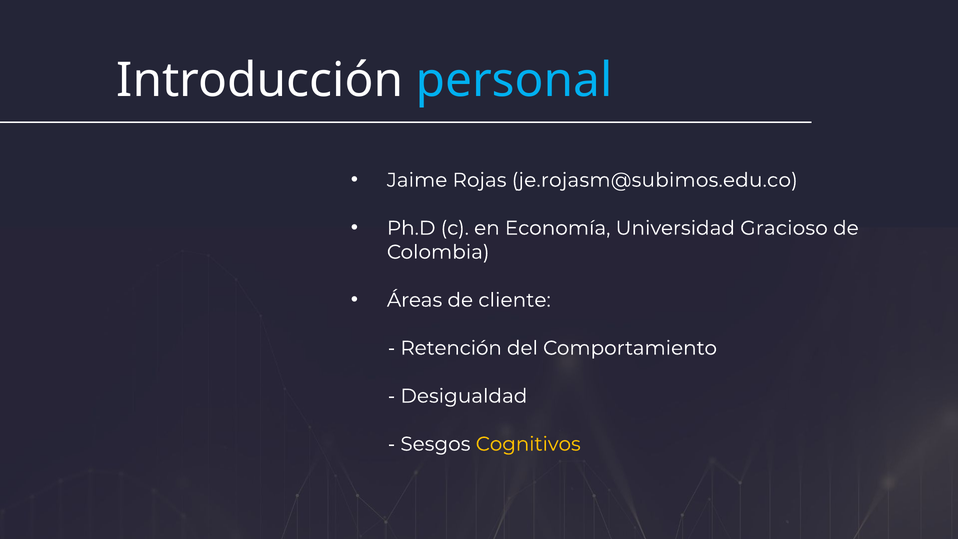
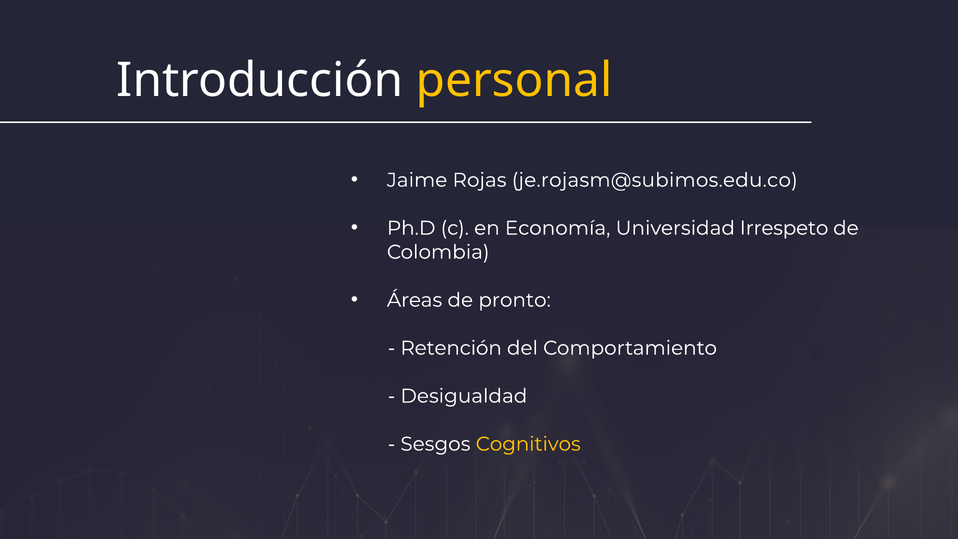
personal colour: light blue -> yellow (514, 80)
Gracioso: Gracioso -> Irrespeto (784, 228)
cliente: cliente -> pronto (515, 300)
